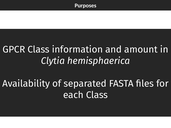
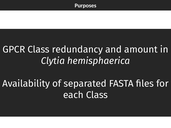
information: information -> redundancy (77, 49)
